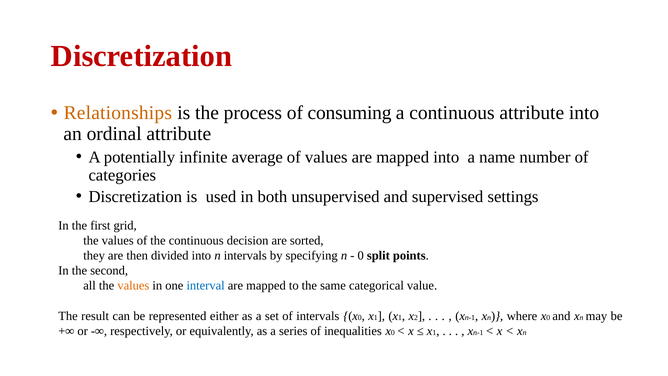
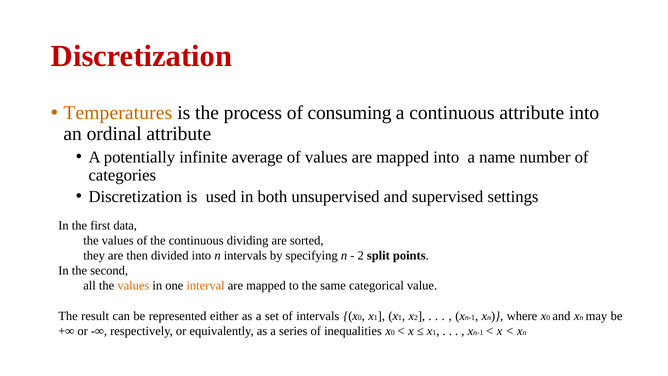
Relationships: Relationships -> Temperatures (118, 113)
grid: grid -> data (125, 225)
decision: decision -> dividing (248, 241)
0: 0 -> 2 (361, 256)
interval colour: blue -> orange (206, 286)
